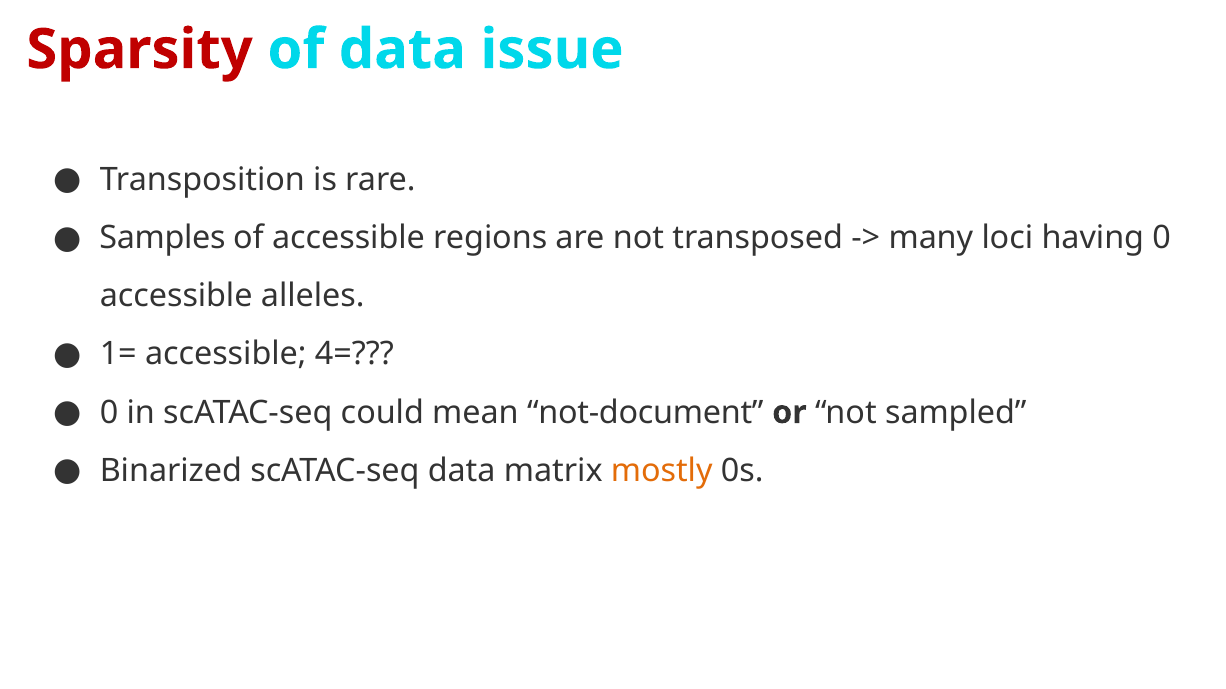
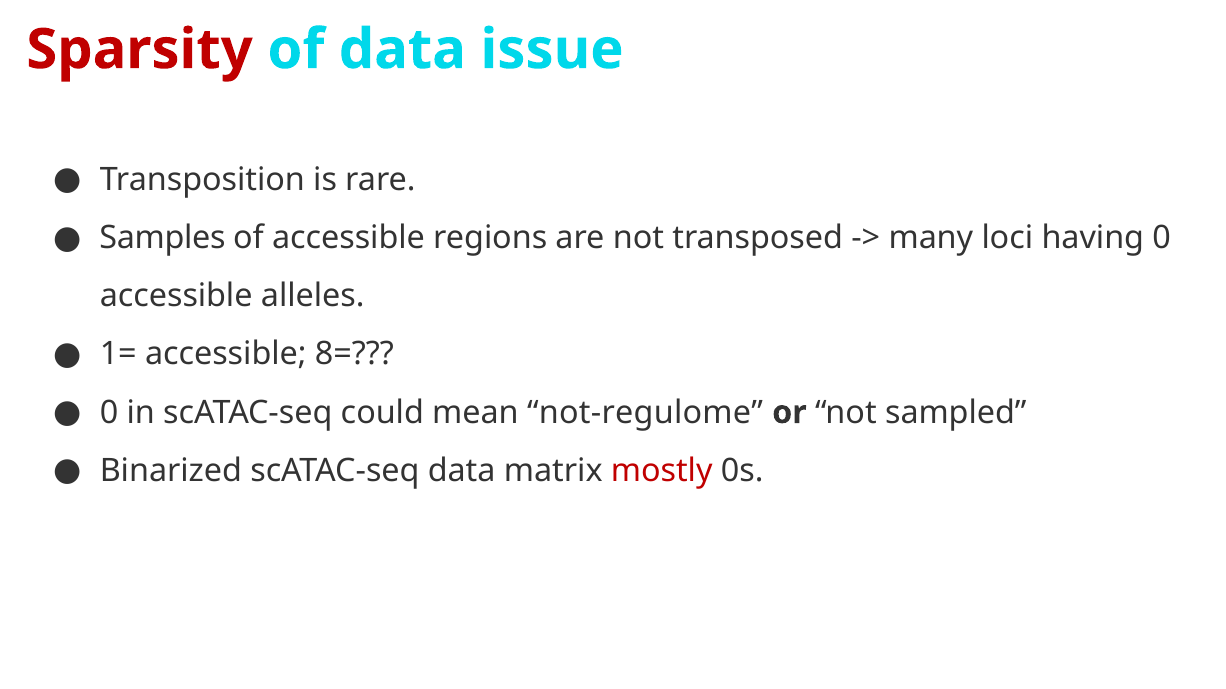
4=: 4= -> 8= (354, 355)
not-document: not-document -> not-regulome (645, 413)
mostly colour: orange -> red (662, 471)
